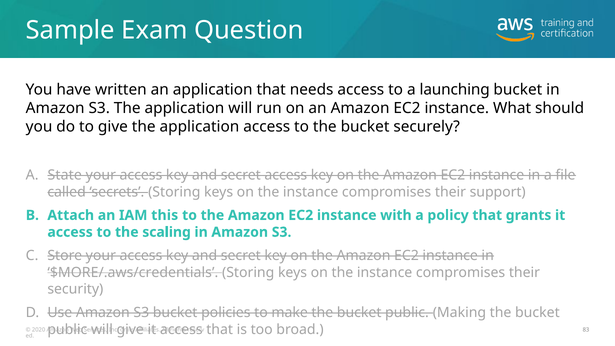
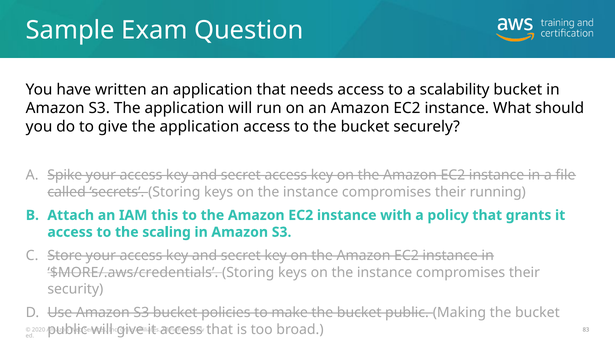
launching: launching -> scalability (455, 90)
State: State -> Spike (65, 175)
support: support -> running (498, 192)
